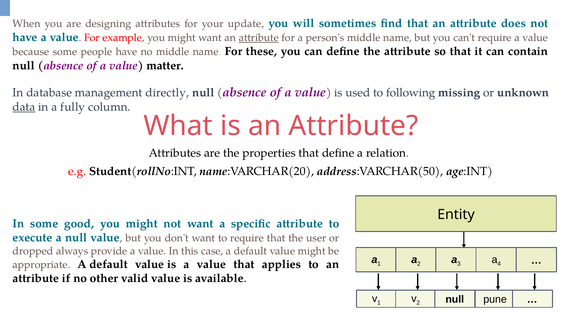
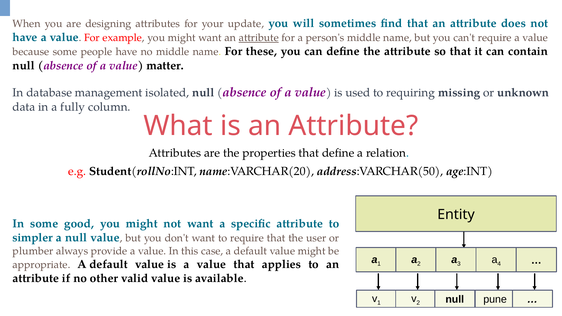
directly: directly -> isolated (167, 93)
following: following -> requiring (411, 93)
data underline: present -> none (24, 107)
execute: execute -> simpler (33, 238)
dropped: dropped -> plumber (33, 251)
